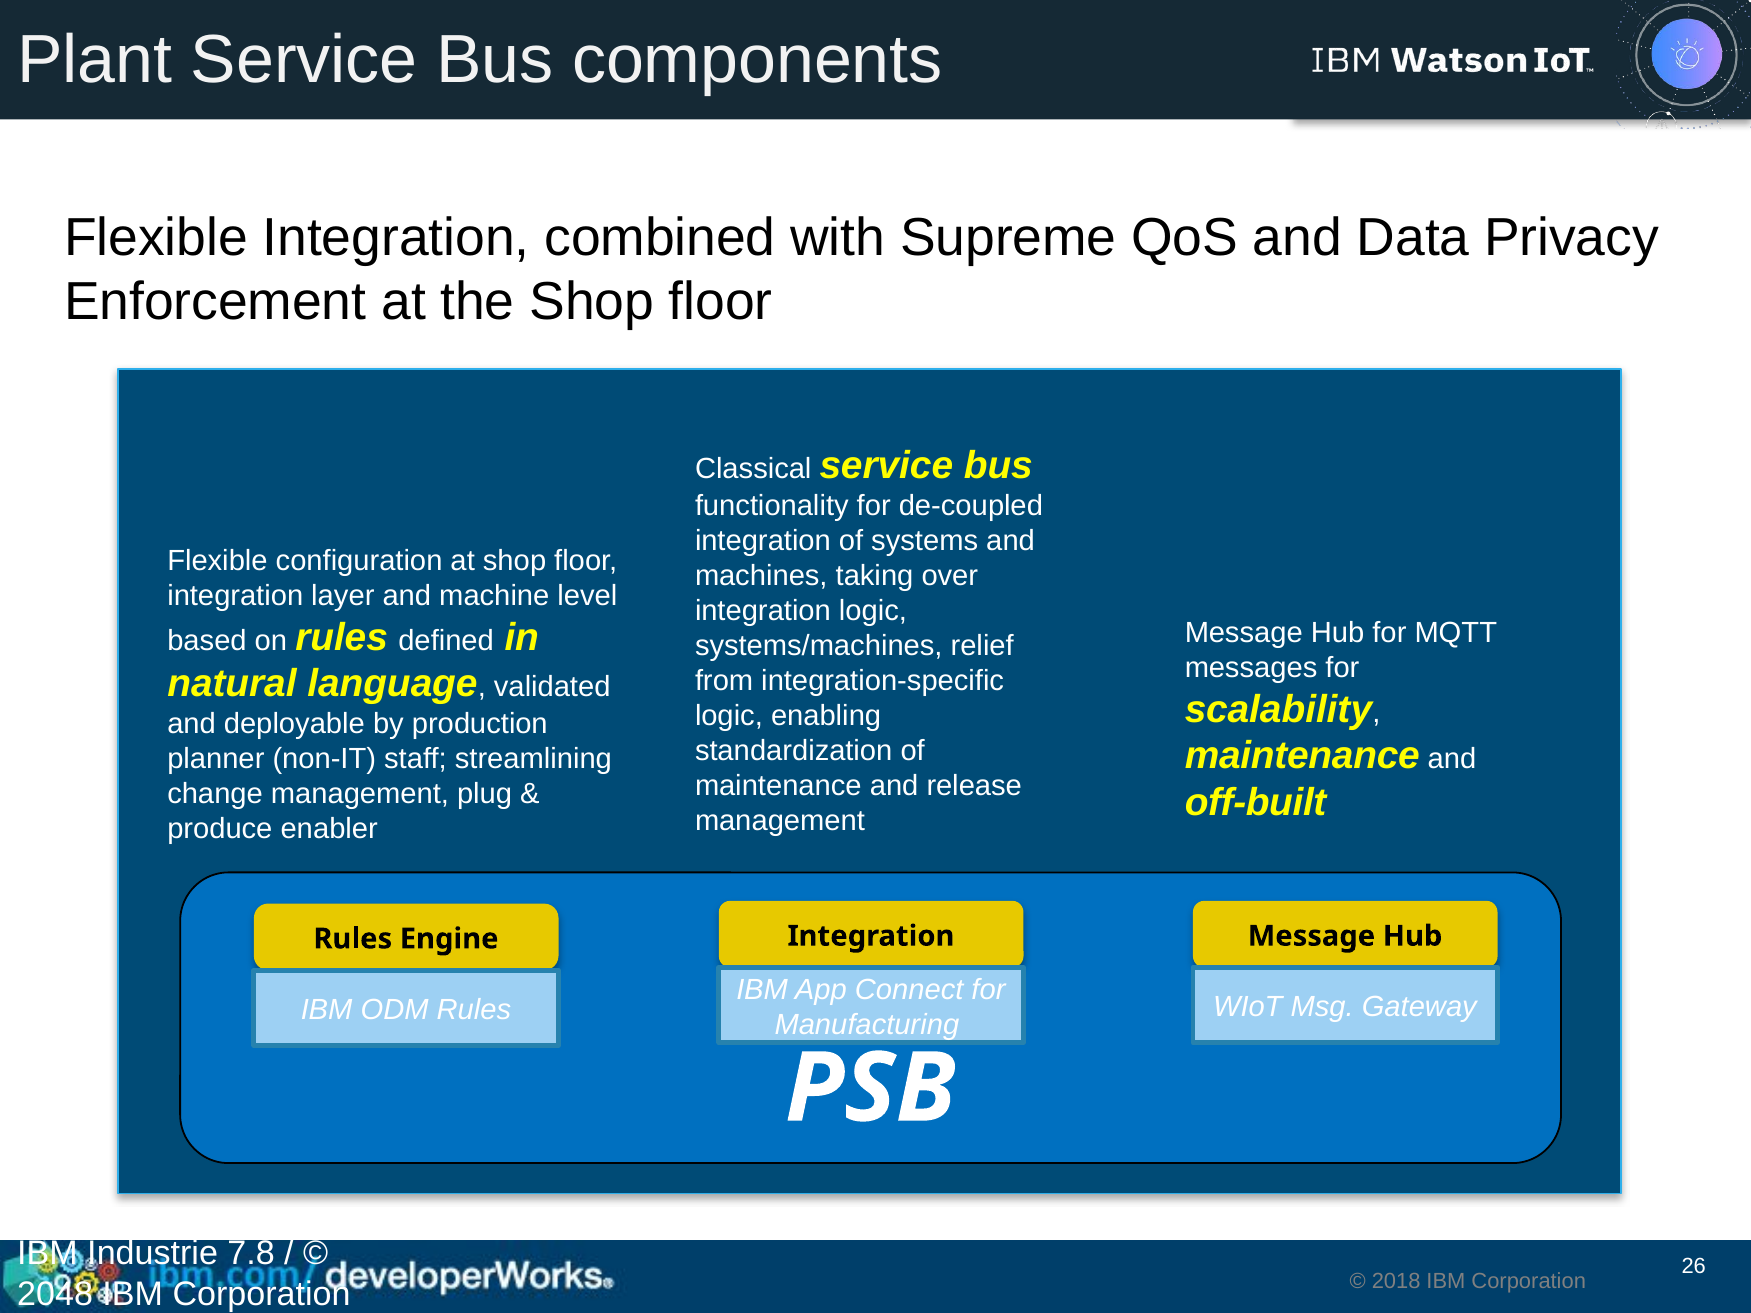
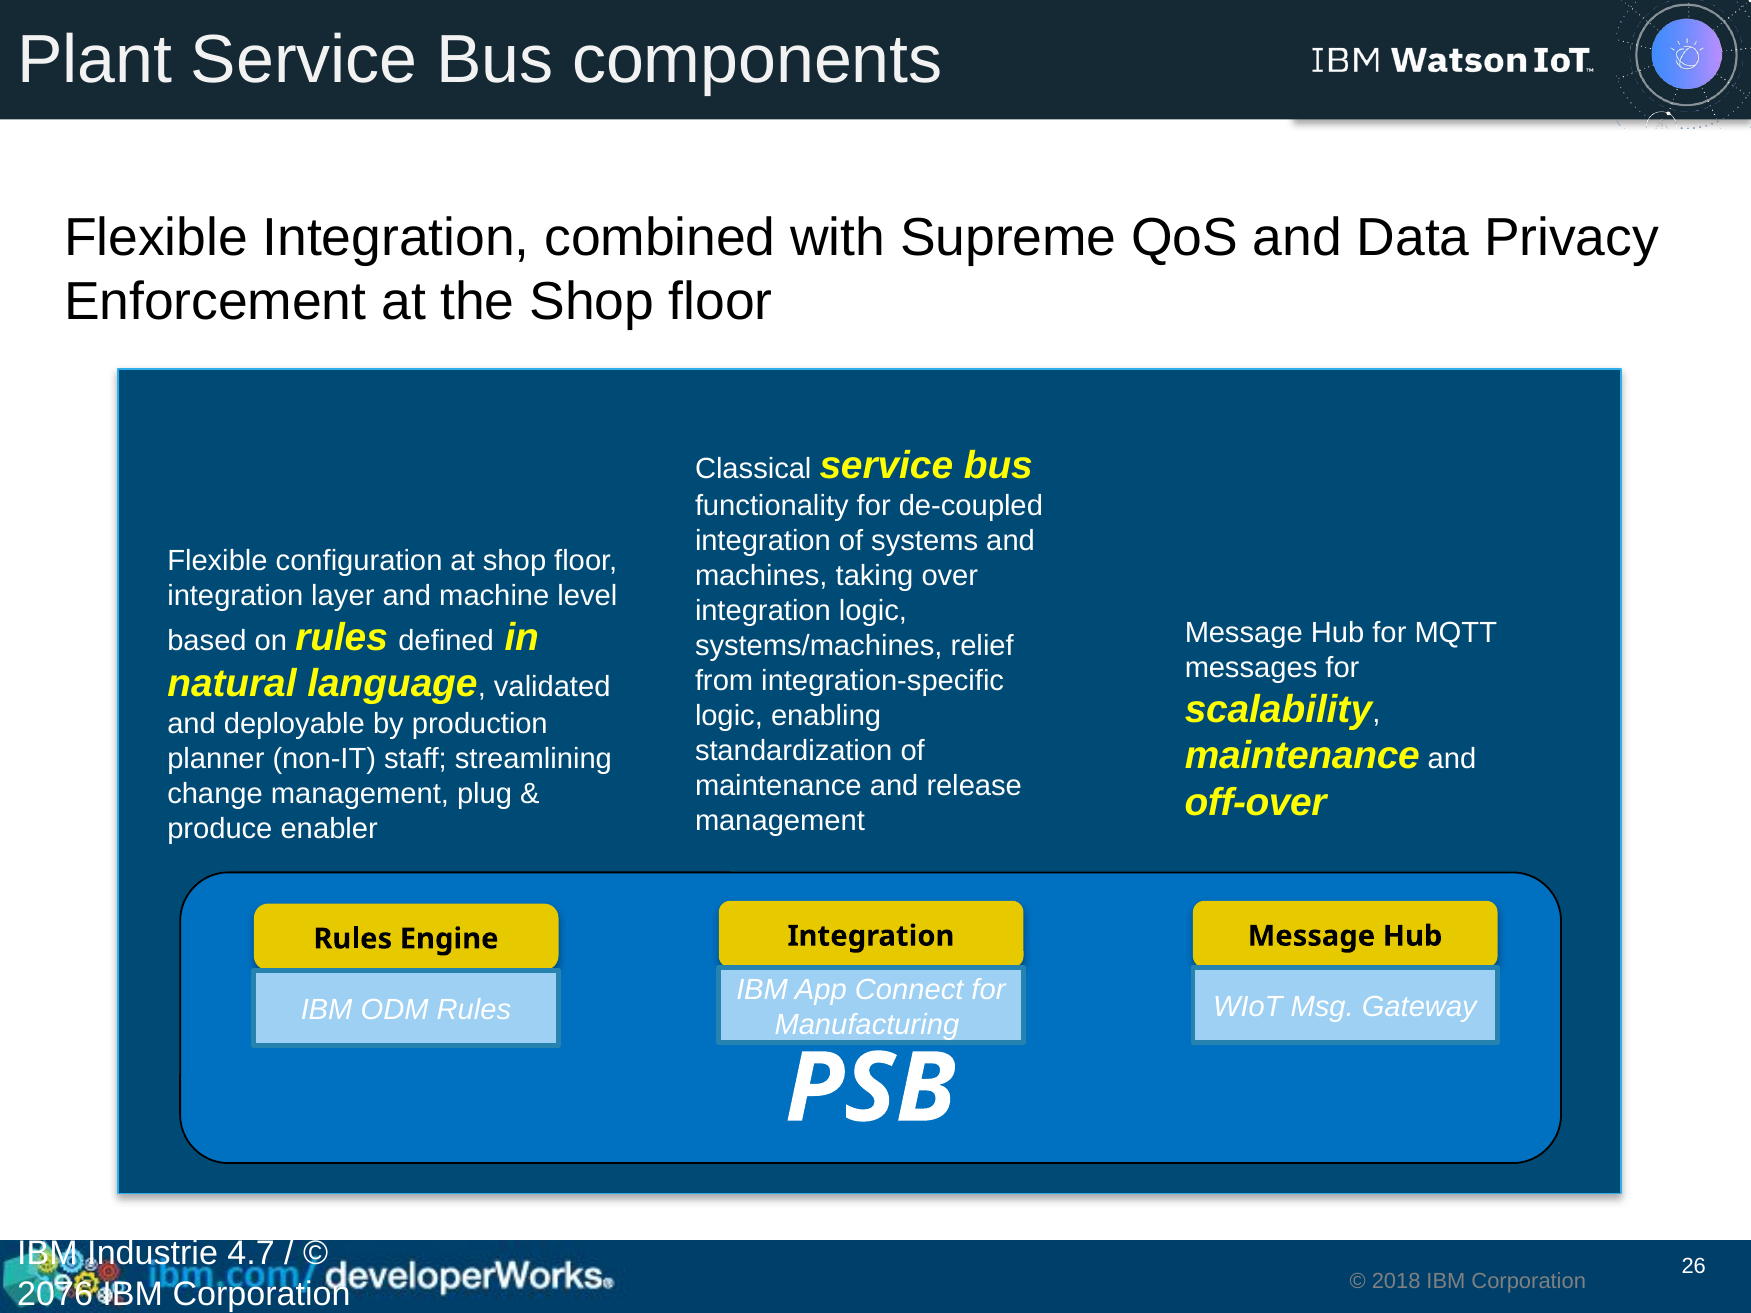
off-built: off-built -> off-over (1256, 803)
7.8: 7.8 -> 4.7 (251, 1254)
2048: 2048 -> 2076 (55, 1295)
